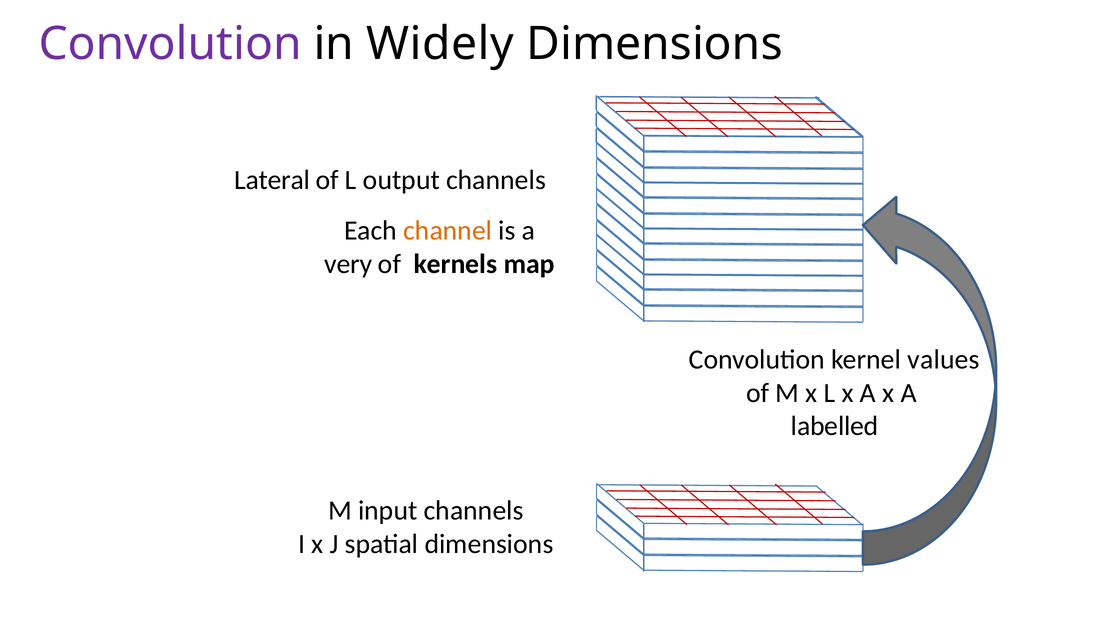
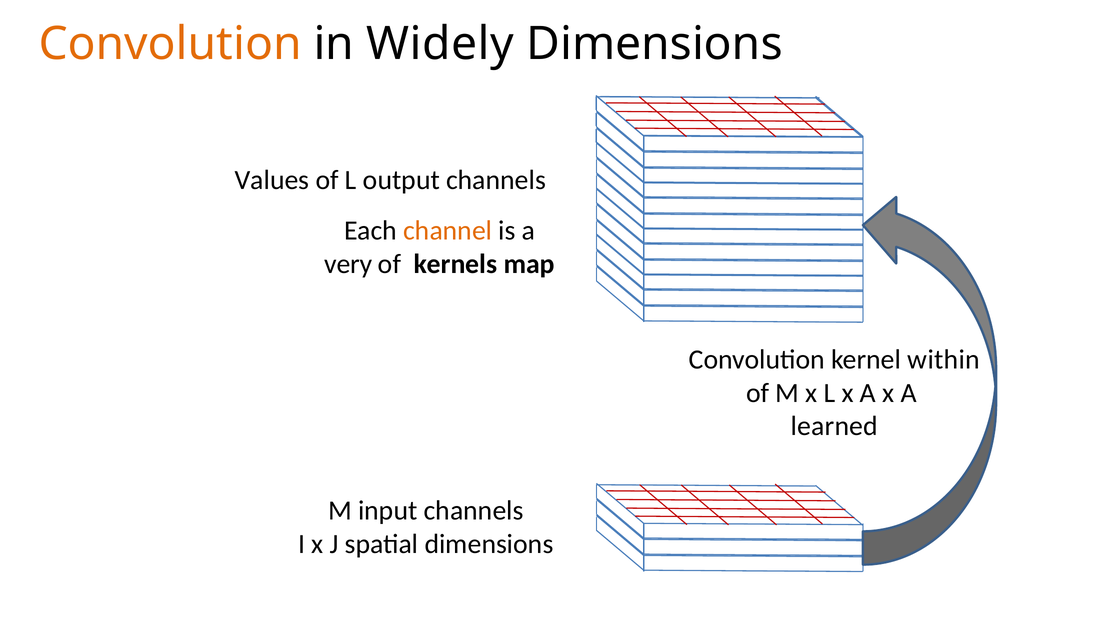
Convolution colour: purple -> orange (170, 44)
Lateral: Lateral -> Values (272, 180)
values: values -> within (944, 360)
labelled: labelled -> learned (834, 426)
